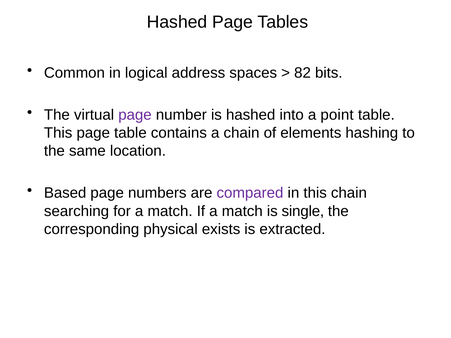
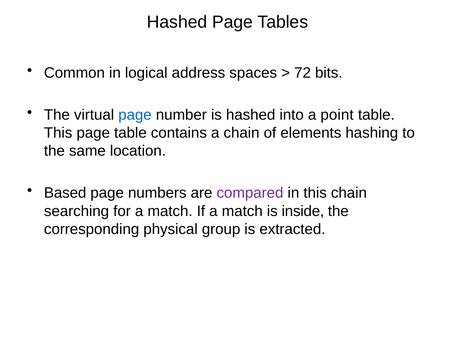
82: 82 -> 72 (303, 73)
page colour: purple -> blue (135, 115)
single: single -> inside (303, 211)
exists: exists -> group (221, 229)
